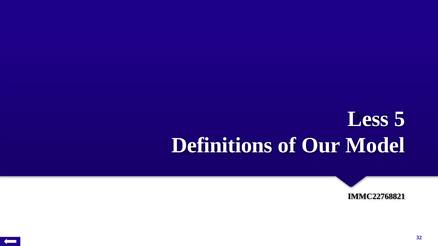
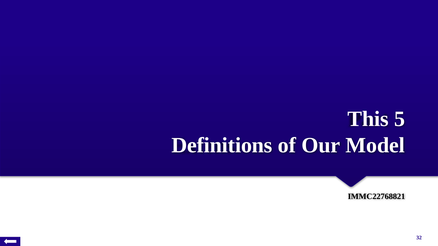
Less: Less -> This (368, 119)
